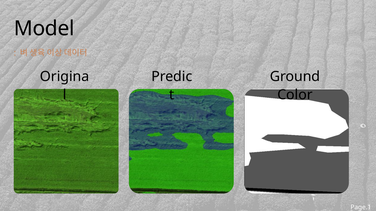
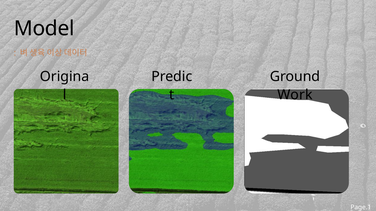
Color: Color -> Work (295, 95)
